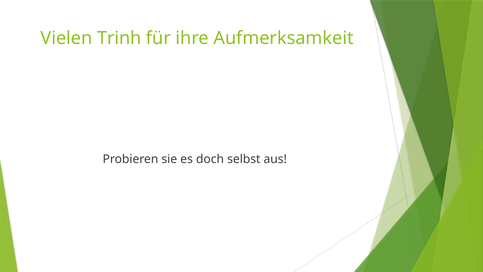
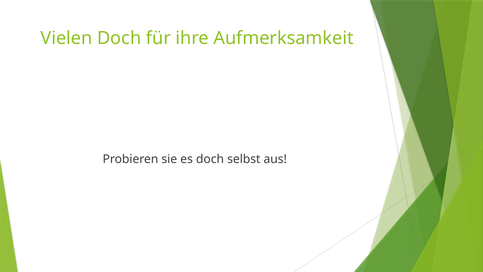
Vielen Trinh: Trinh -> Doch (119, 38)
